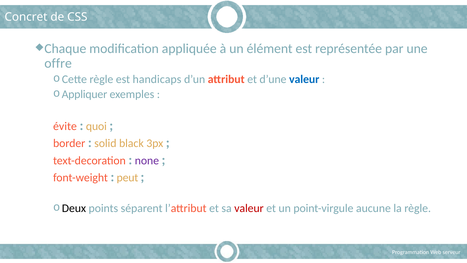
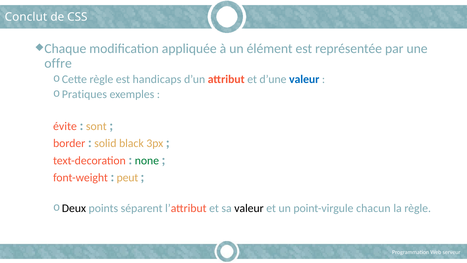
Concret: Concret -> Conclut (26, 17)
Appliquer: Appliquer -> Pratiques (84, 94)
quoi: quoi -> sont (96, 126)
none colour: purple -> green (147, 160)
valeur colour: red -> black (249, 208)
aucune: aucune -> chacun (373, 208)
